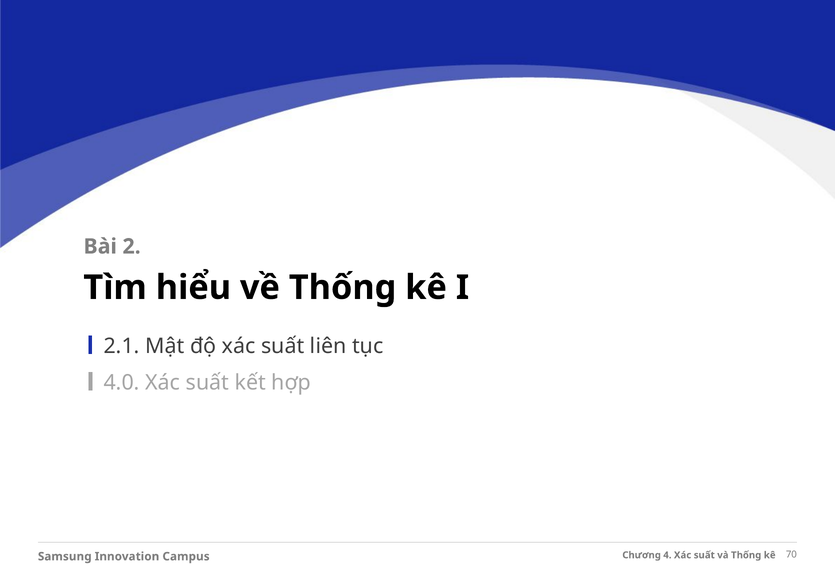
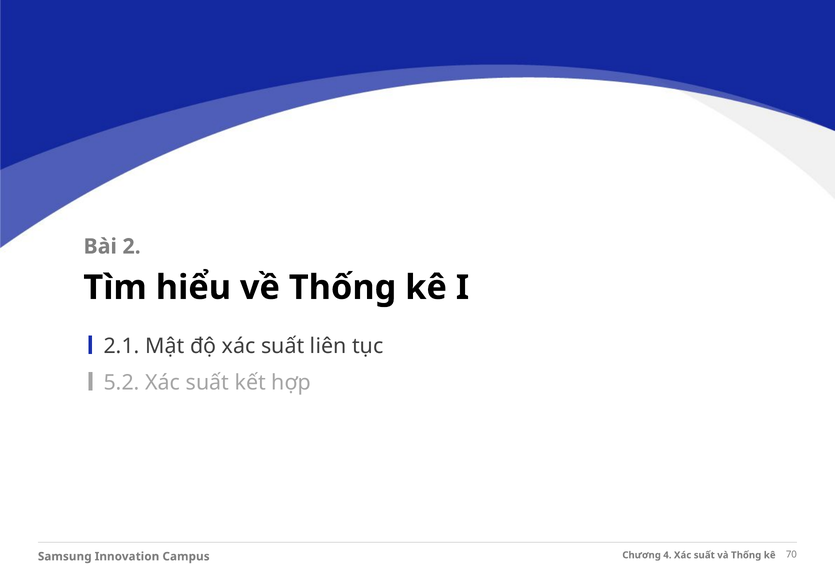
4.0: 4.0 -> 5.2 (122, 382)
